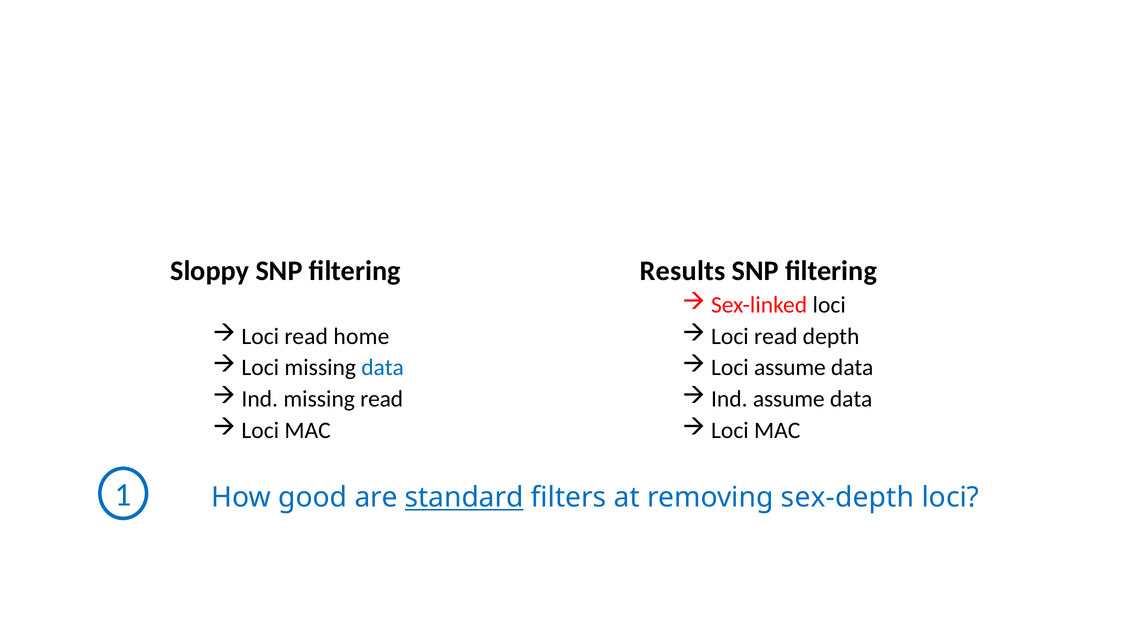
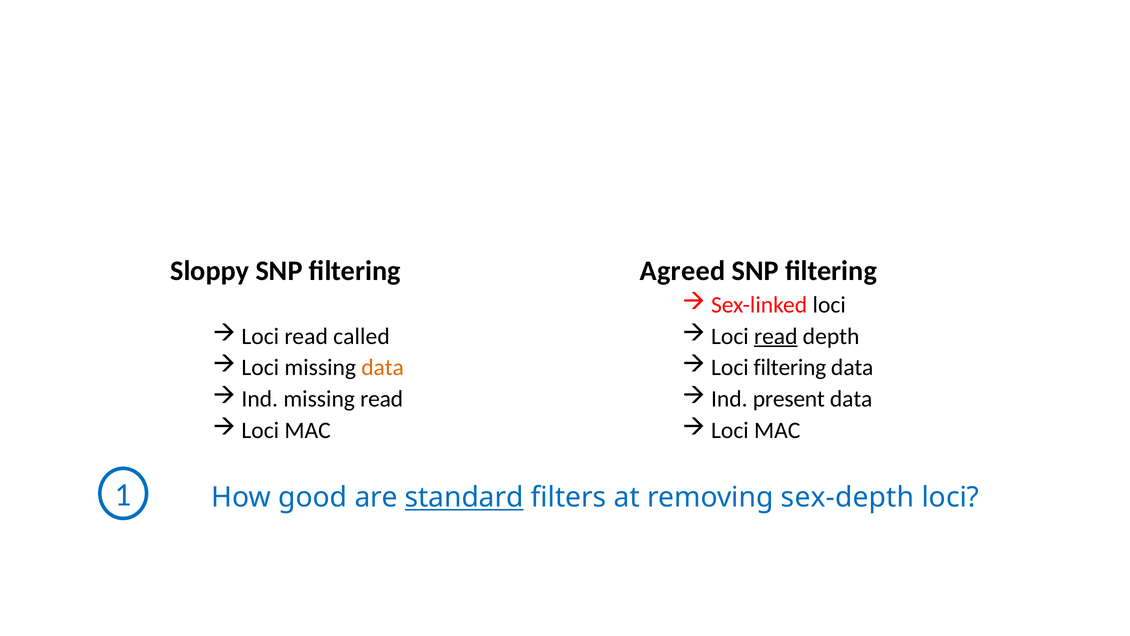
Results: Results -> Agreed (683, 271)
home: home -> called (361, 336)
read underline: none -> present (776, 336)
data colour: blue -> orange (383, 367)
Loci assume: assume -> filtering (790, 367)
Ind assume: assume -> present (789, 399)
